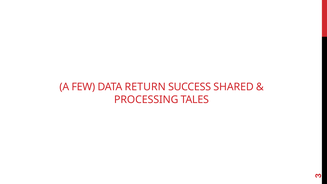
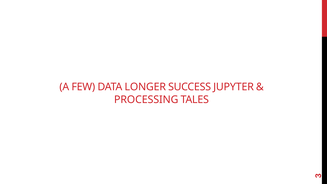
RETURN: RETURN -> LONGER (145, 87)
SHARED: SHARED -> JUPYTER (234, 87)
